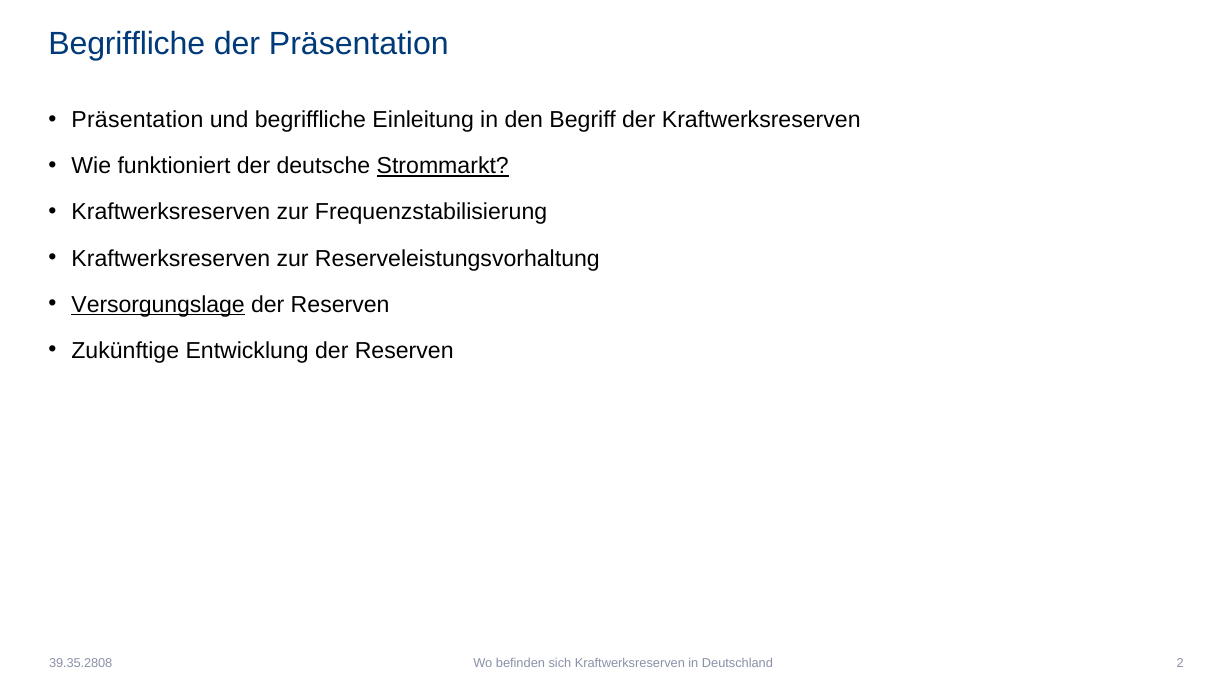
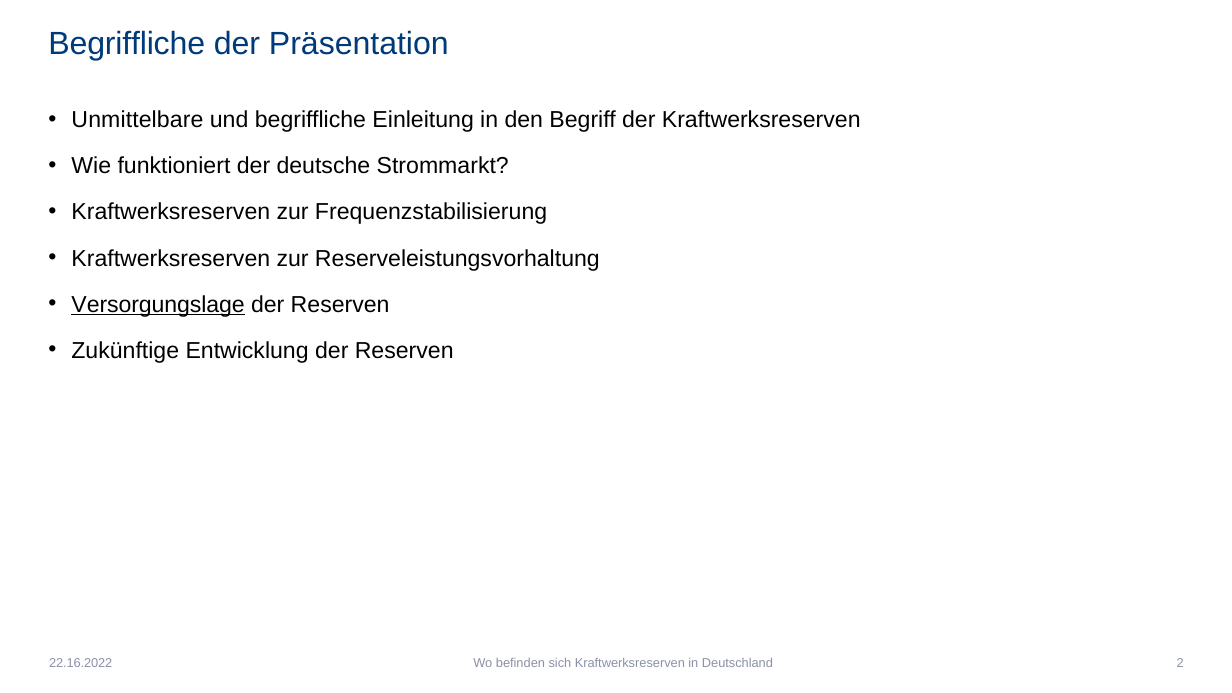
Präsentation: Präsentation -> Unmittelbare (137, 120)
Strommarkt underline: present -> none (443, 166)
39.35.2808: 39.35.2808 -> 22.16.2022 (81, 664)
